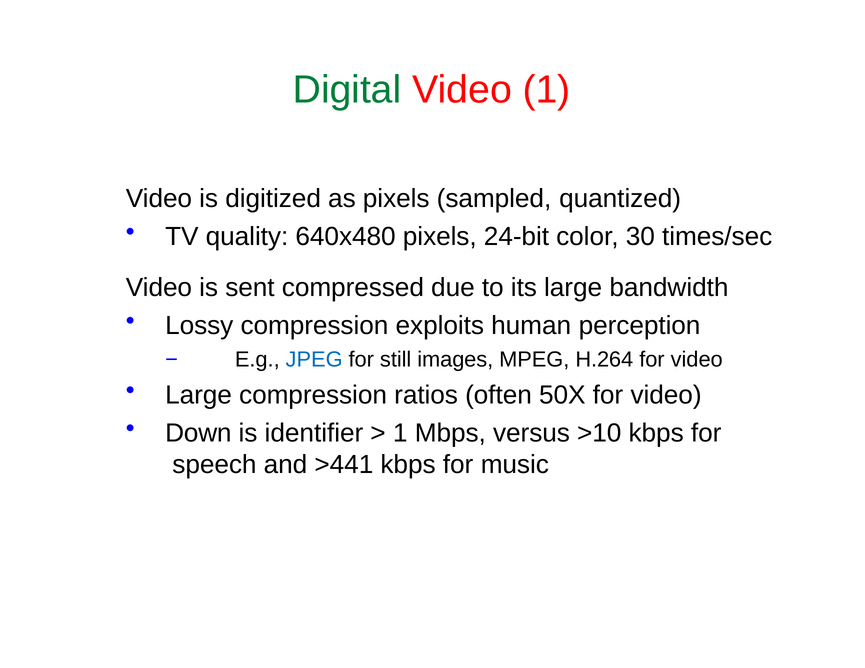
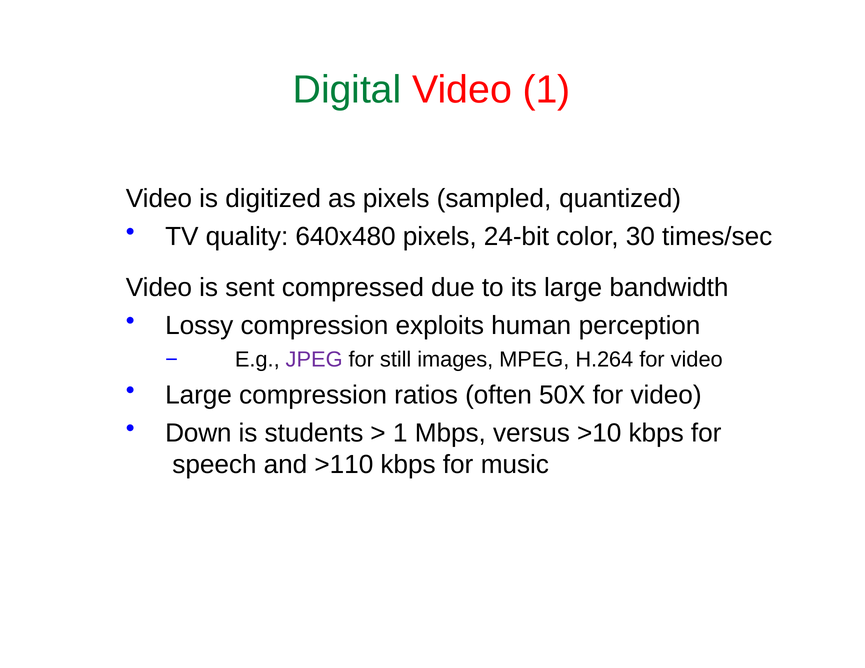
JPEG colour: blue -> purple (314, 360)
identifier: identifier -> students (314, 433)
>441: >441 -> >110 (344, 465)
